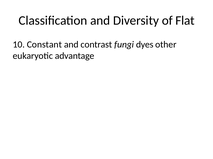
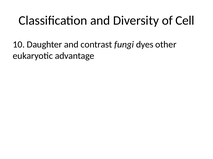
Flat: Flat -> Cell (185, 21)
Constant: Constant -> Daughter (44, 45)
